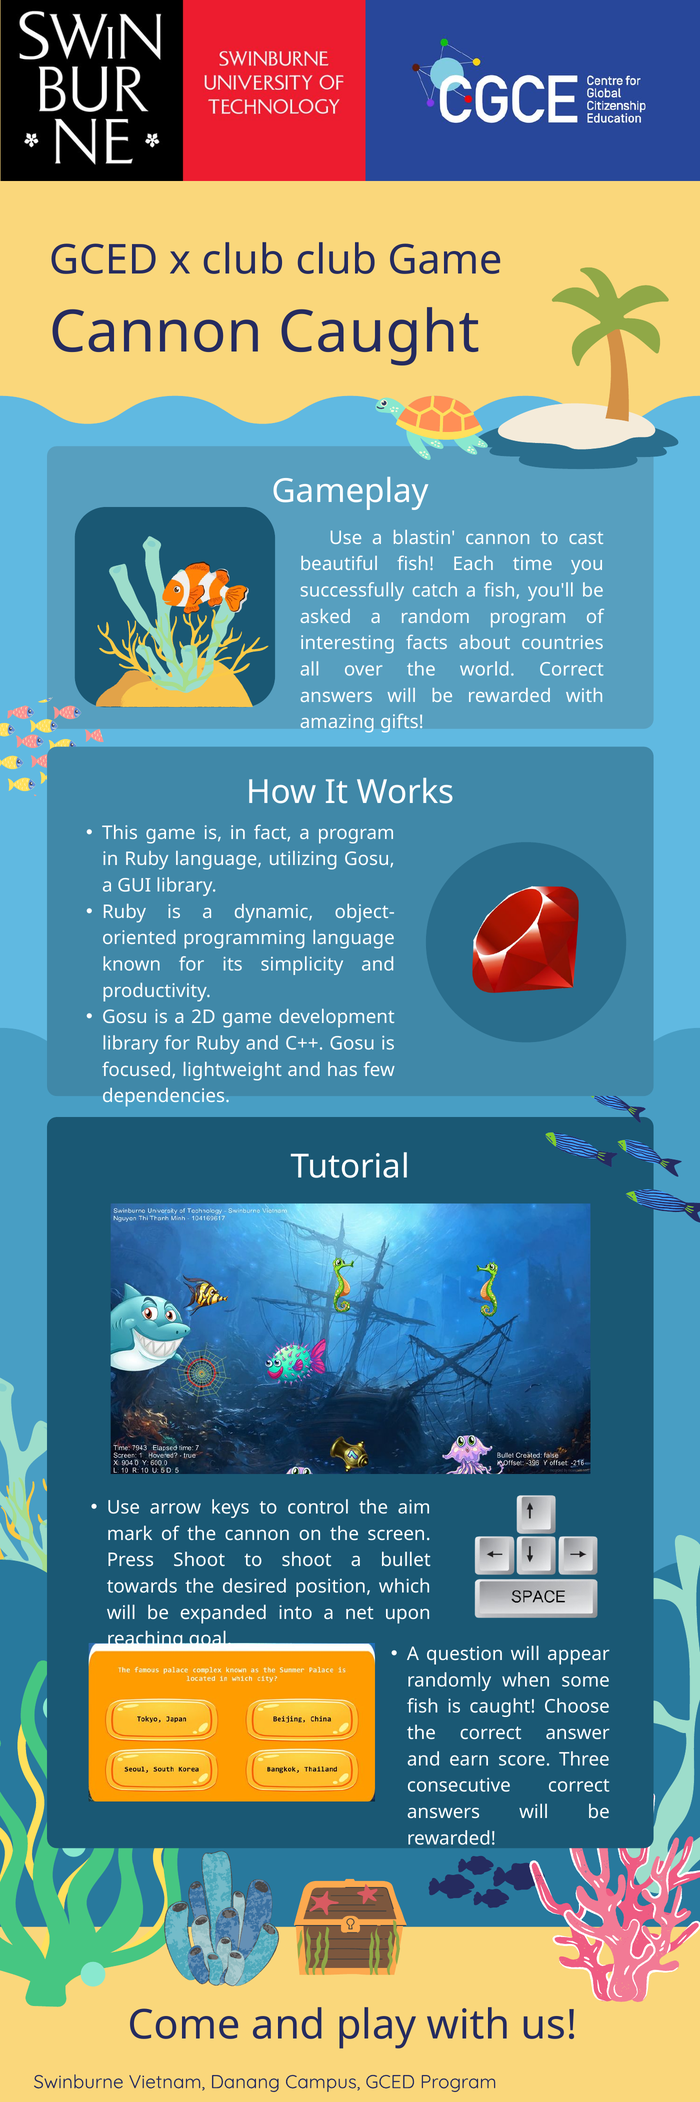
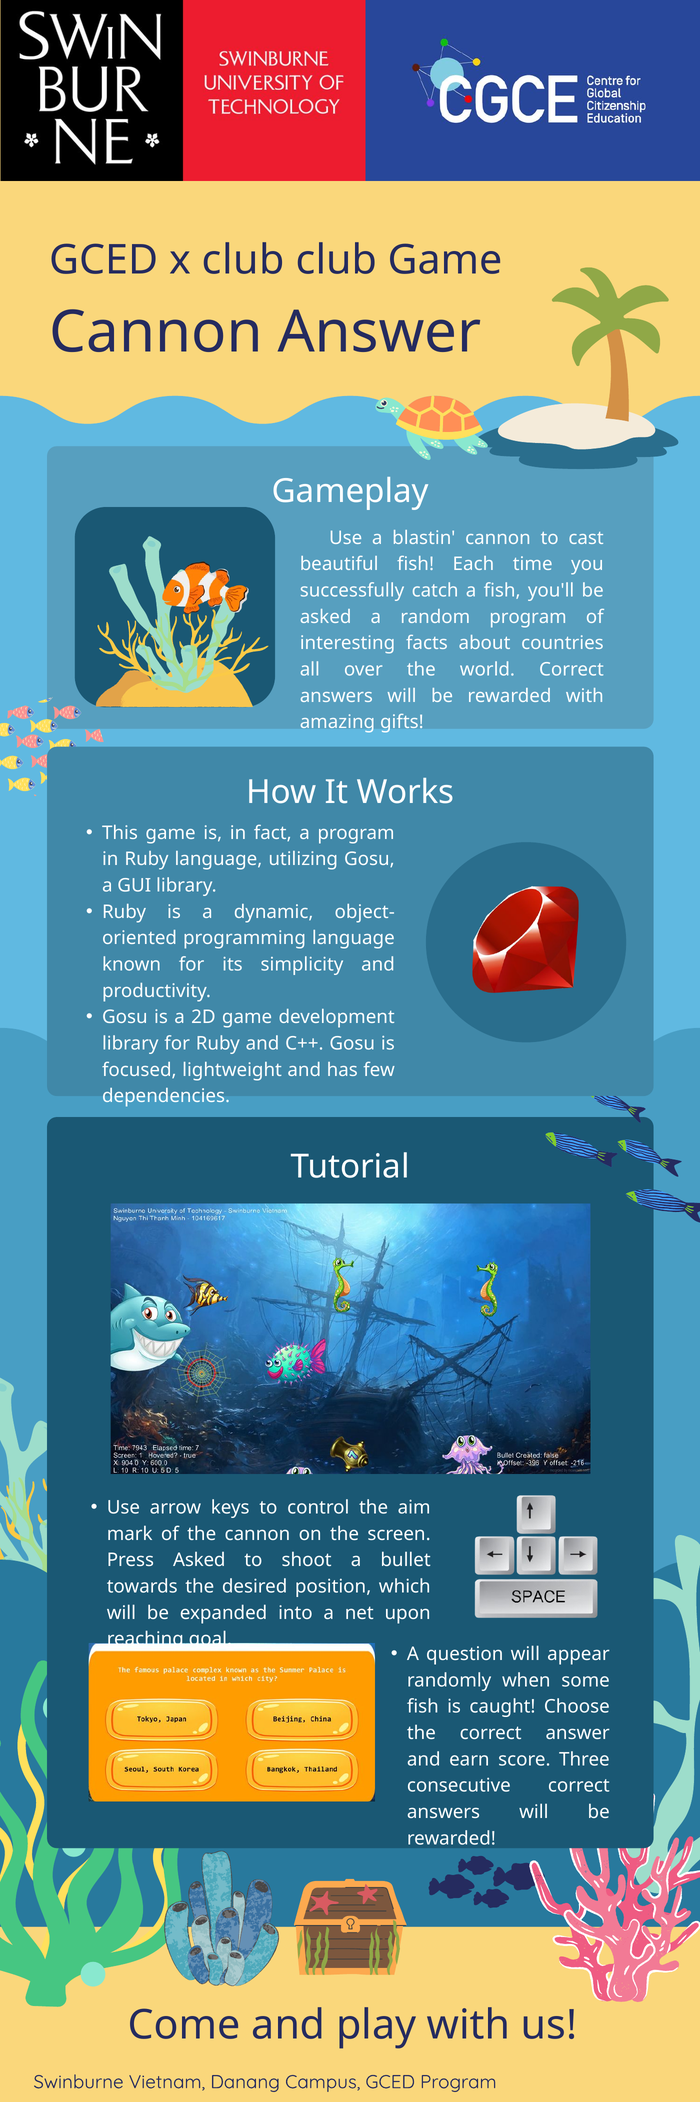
Cannon Caught: Caught -> Answer (380, 333)
Press Shoot: Shoot -> Asked (199, 1561)
